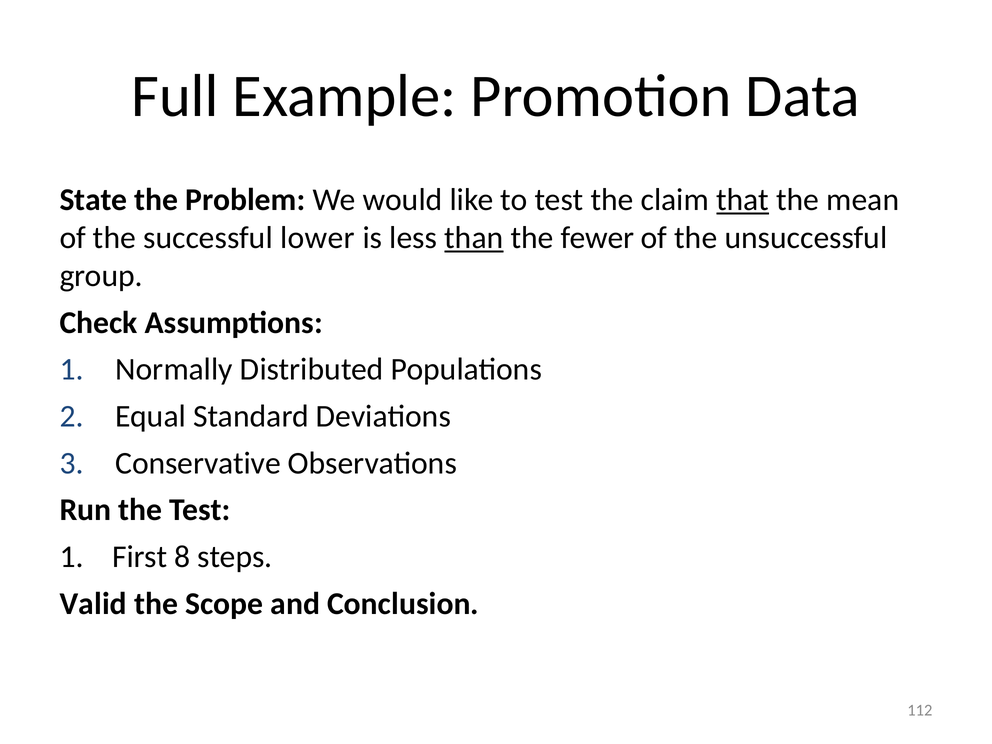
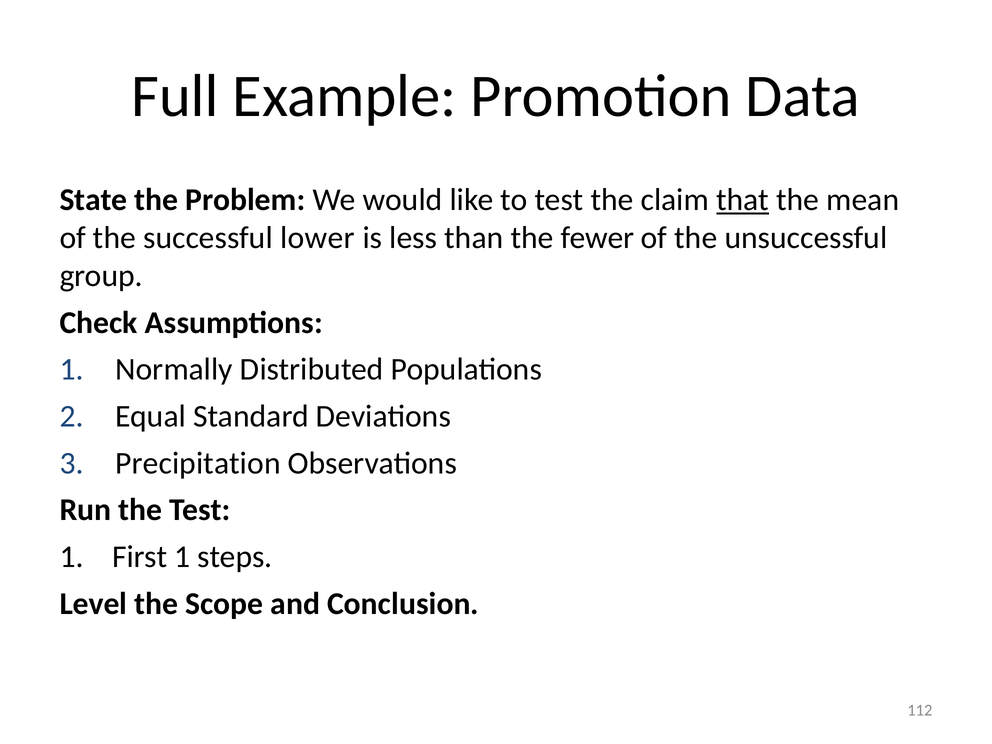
than underline: present -> none (474, 238)
Conservative: Conservative -> Precipitation (198, 463)
First 8: 8 -> 1 (182, 557)
Valid: Valid -> Level (93, 604)
